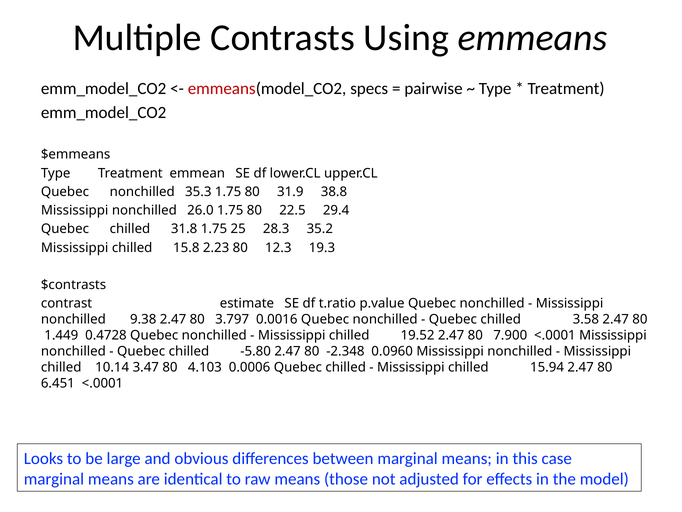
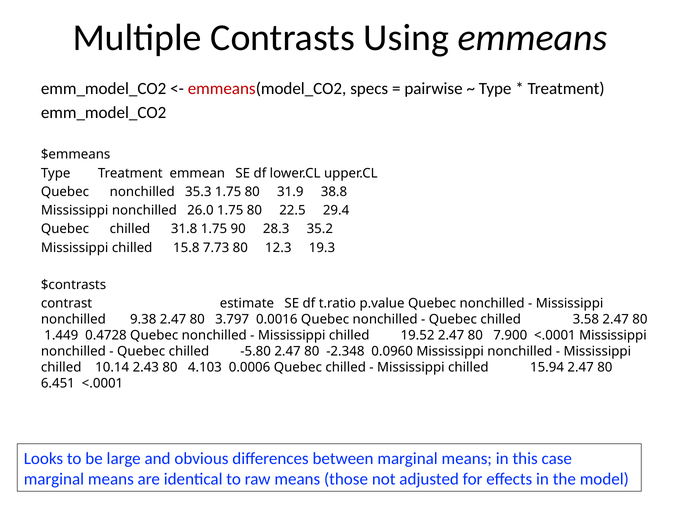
25: 25 -> 90 (238, 229)
2.23: 2.23 -> 7.73 (216, 247)
3.47: 3.47 -> 2.43 (146, 367)
